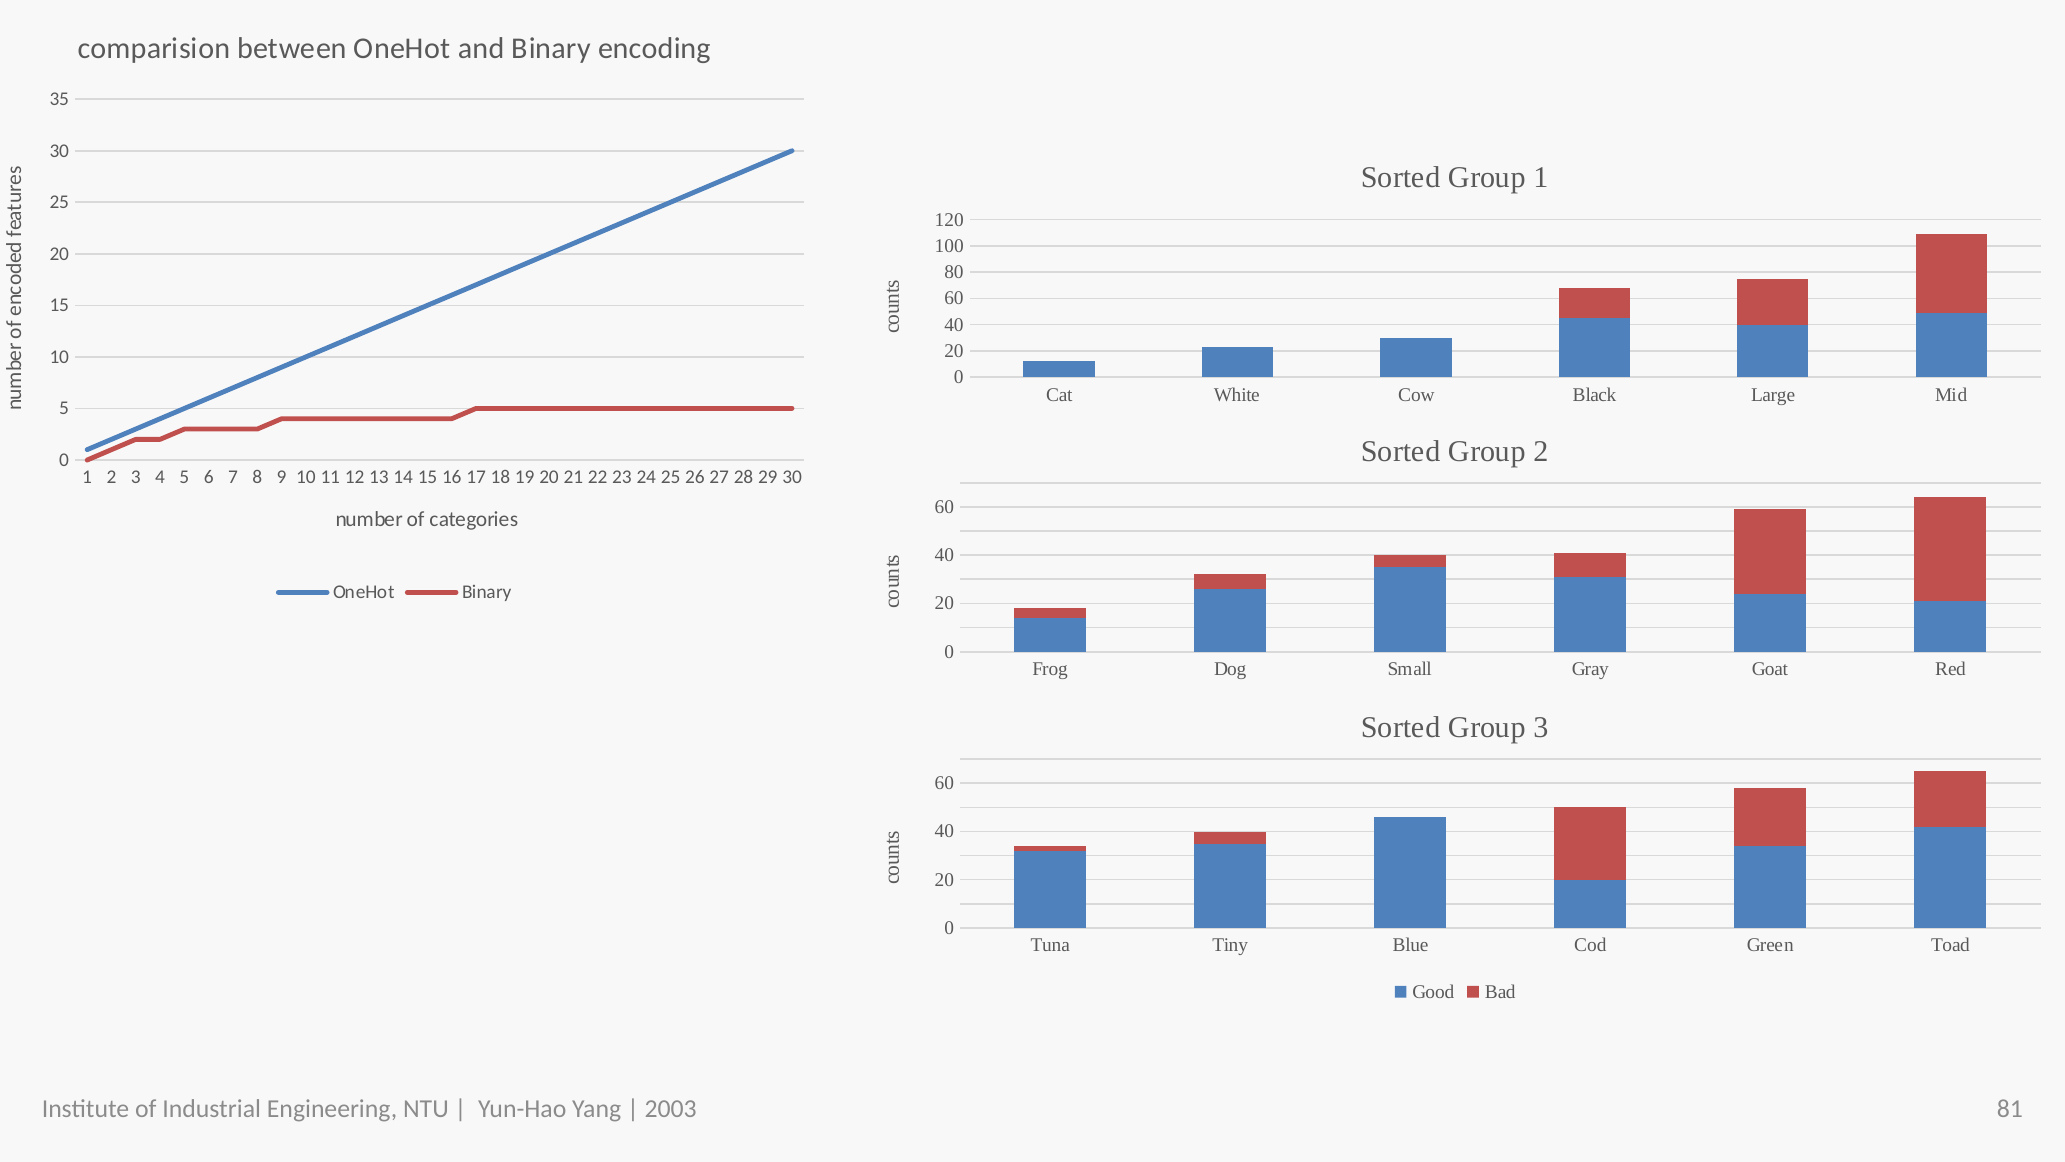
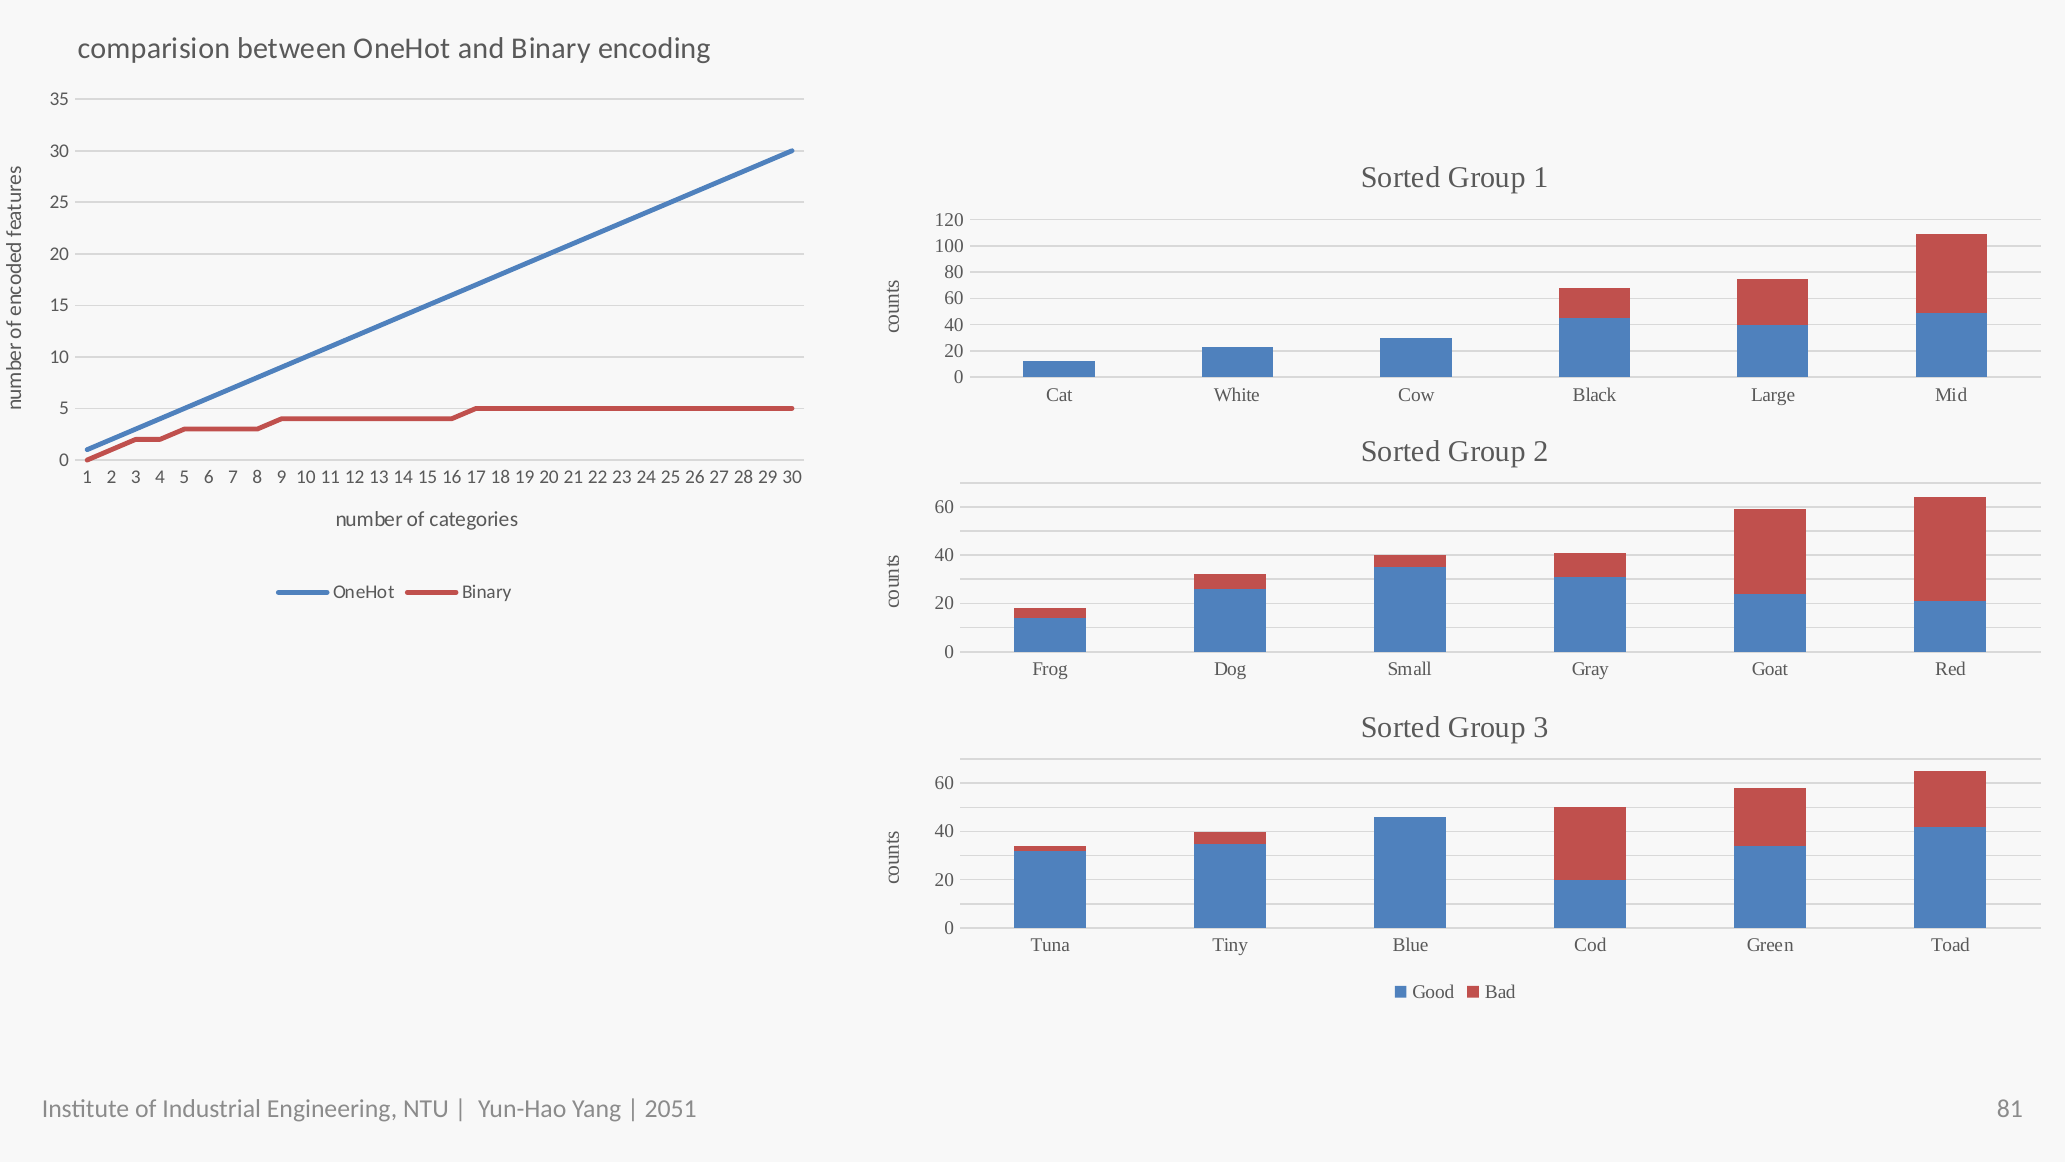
2003: 2003 -> 2051 (671, 1109)
